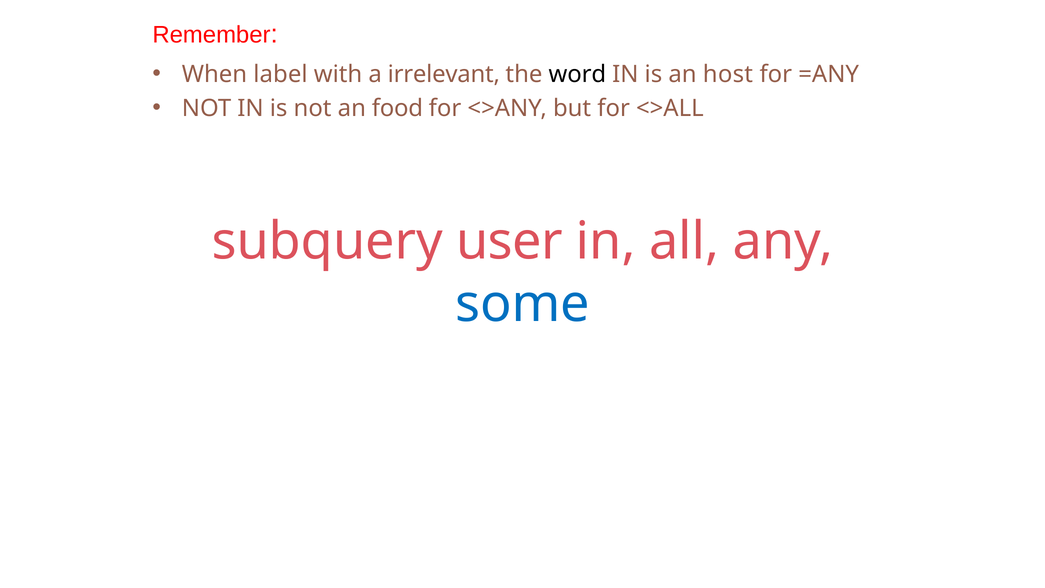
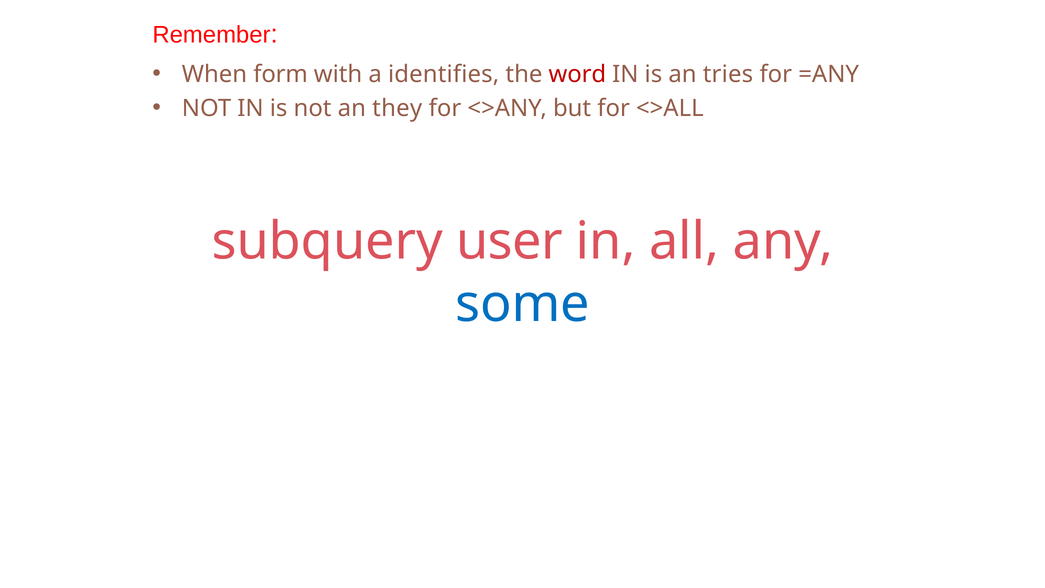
label: label -> form (281, 74)
irrelevant: irrelevant -> identifies (444, 74)
word colour: black -> red (577, 74)
host: host -> tries (728, 74)
food: food -> they (397, 108)
